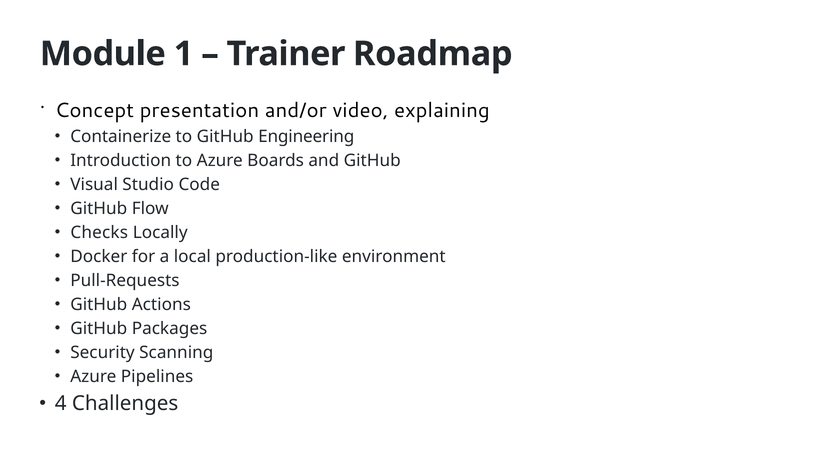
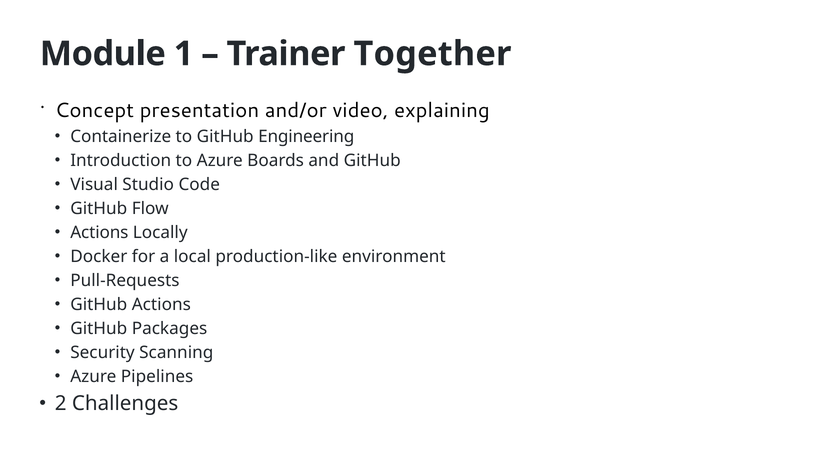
Roadmap: Roadmap -> Together (432, 54)
Checks: Checks -> Actions (99, 233)
4: 4 -> 2 (61, 404)
